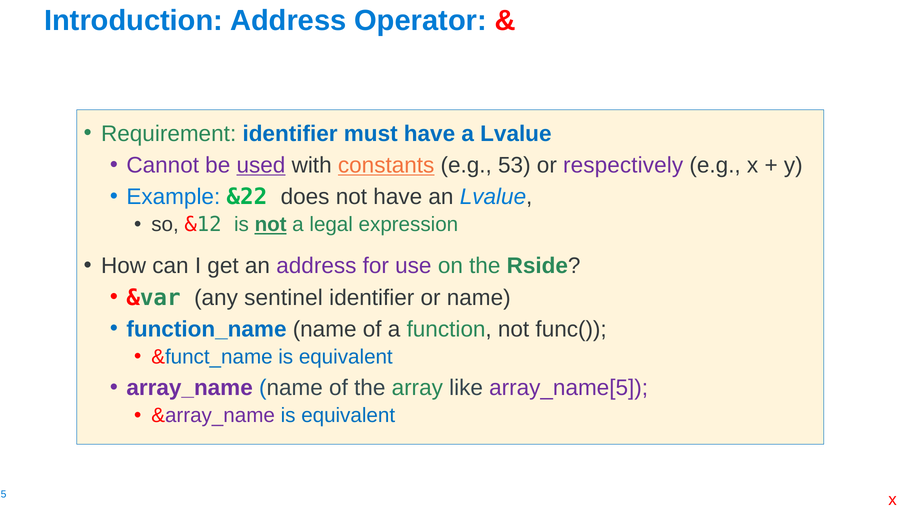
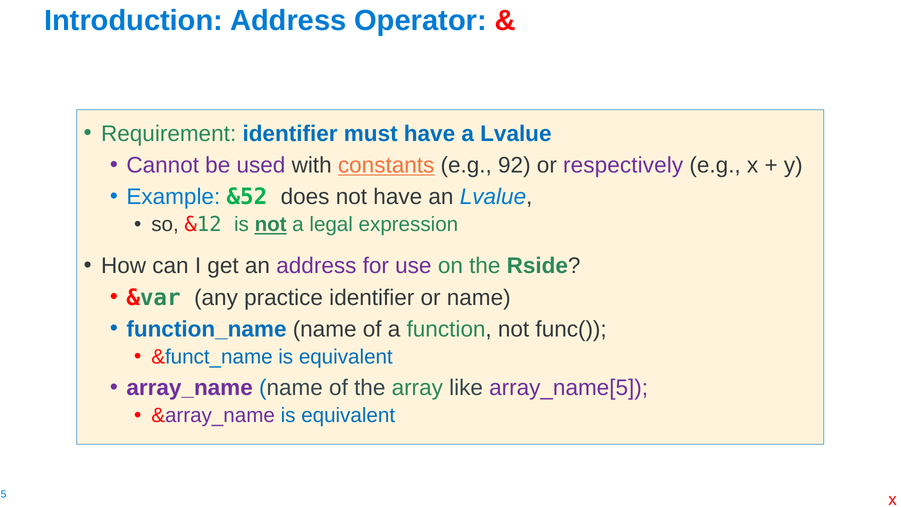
used underline: present -> none (261, 165)
53: 53 -> 92 (514, 165)
&22: &22 -> &52 (247, 197)
sentinel: sentinel -> practice (284, 297)
